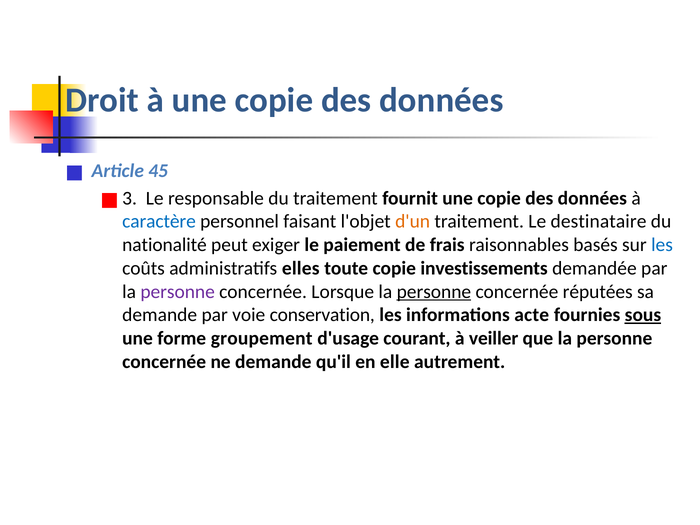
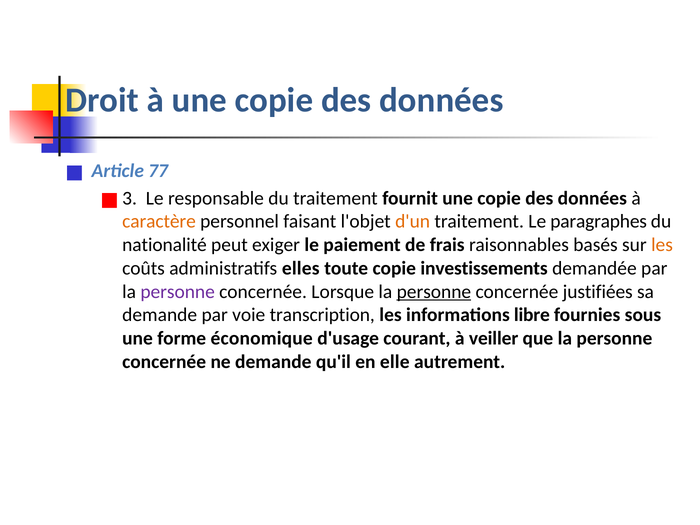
45: 45 -> 77 (158, 171)
caractère colour: blue -> orange (159, 222)
destinataire: destinataire -> paragraphes (599, 222)
les colour: blue -> orange (662, 245)
réputées: réputées -> justifiées (598, 292)
conservation: conservation -> transcription (322, 315)
acte: acte -> libre (532, 315)
sous underline: present -> none (643, 315)
groupement: groupement -> économique (262, 338)
